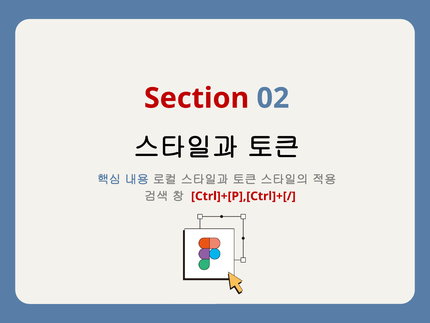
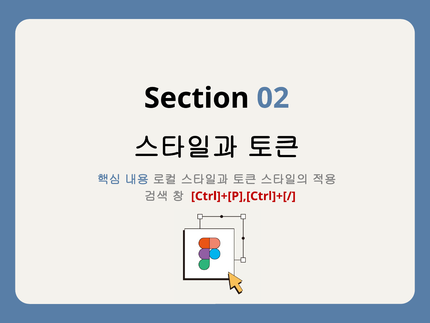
Section colour: red -> black (197, 98)
